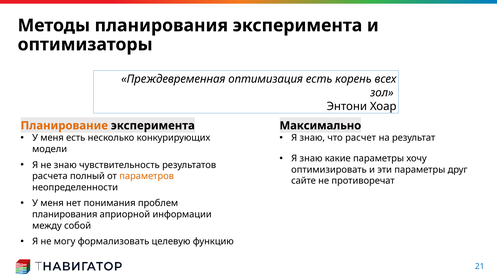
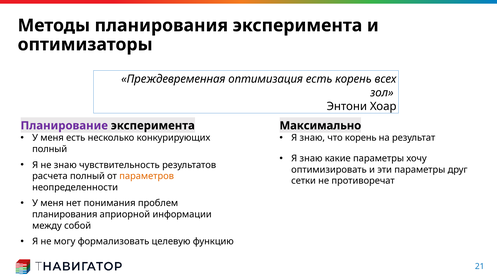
Планирование colour: orange -> purple (64, 125)
что расчет: расчет -> корень (361, 138)
модели: модели -> полный (50, 149)
сайте: сайте -> сетки (304, 181)
